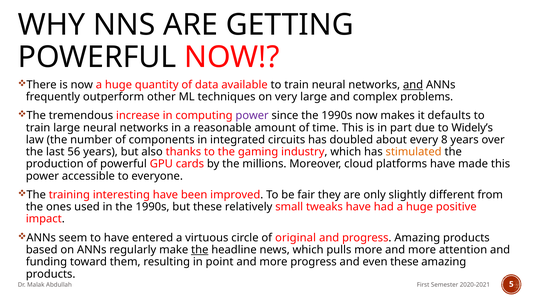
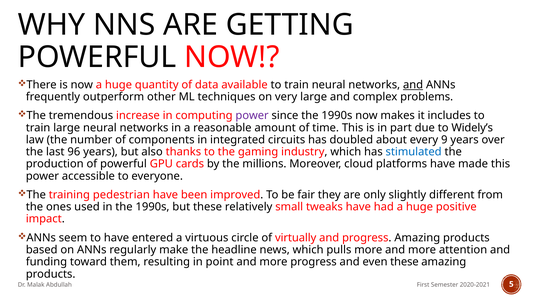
defaults: defaults -> includes (449, 115)
8: 8 -> 9 (444, 140)
56: 56 -> 96 (74, 152)
stimulated colour: orange -> blue (414, 152)
interesting: interesting -> pedestrian (121, 194)
original: original -> virtually (296, 237)
the underline: present -> none (200, 249)
